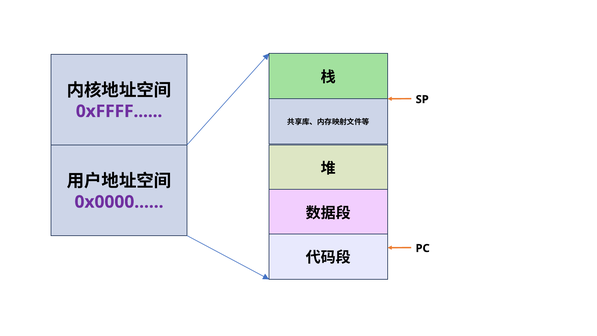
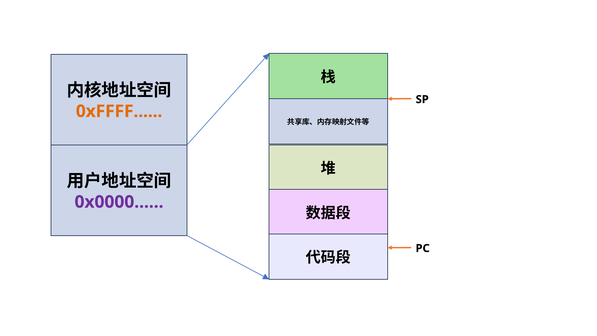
0xFFFF colour: purple -> orange (119, 111)
